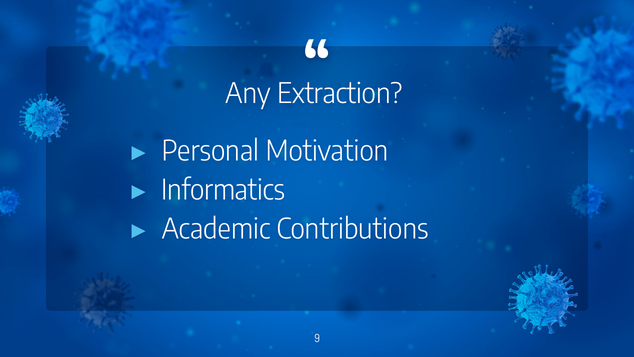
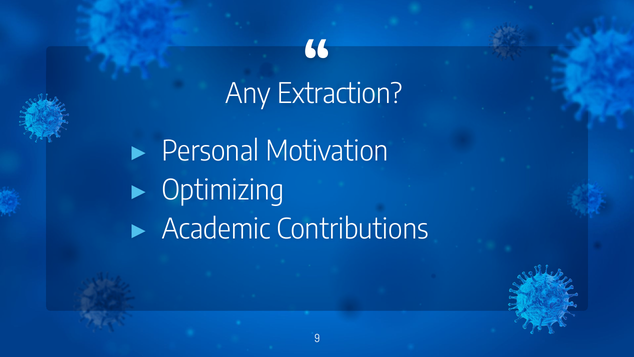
Informatics: Informatics -> Optimizing (223, 190)
